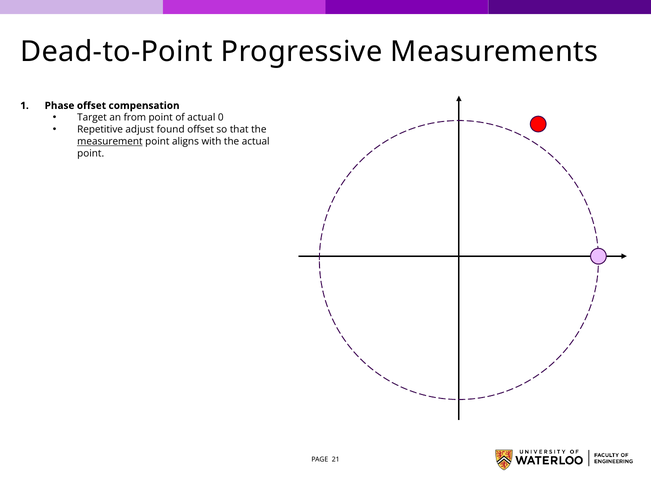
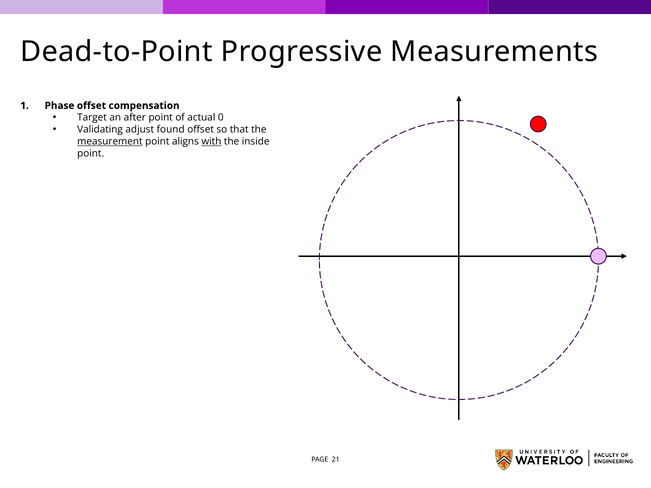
from: from -> after (135, 118)
Repetitive: Repetitive -> Validating (100, 130)
with underline: none -> present (211, 142)
the actual: actual -> inside (256, 142)
